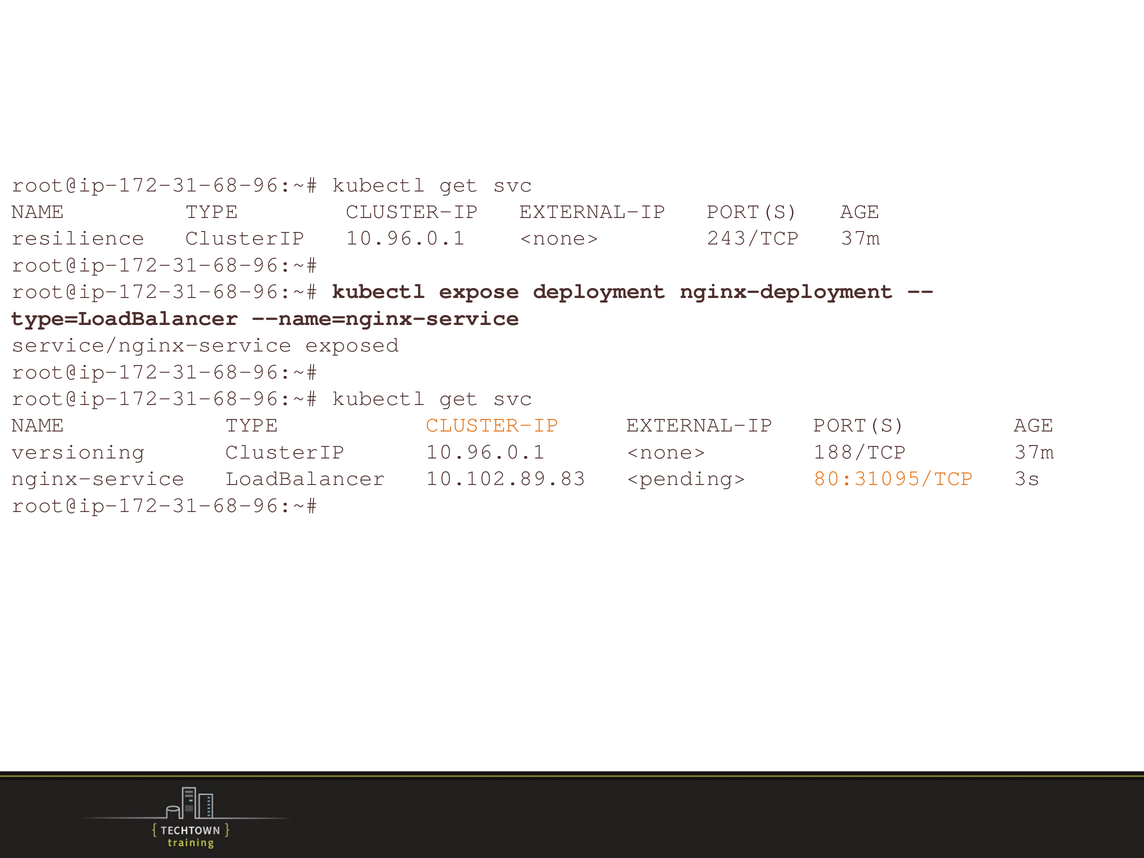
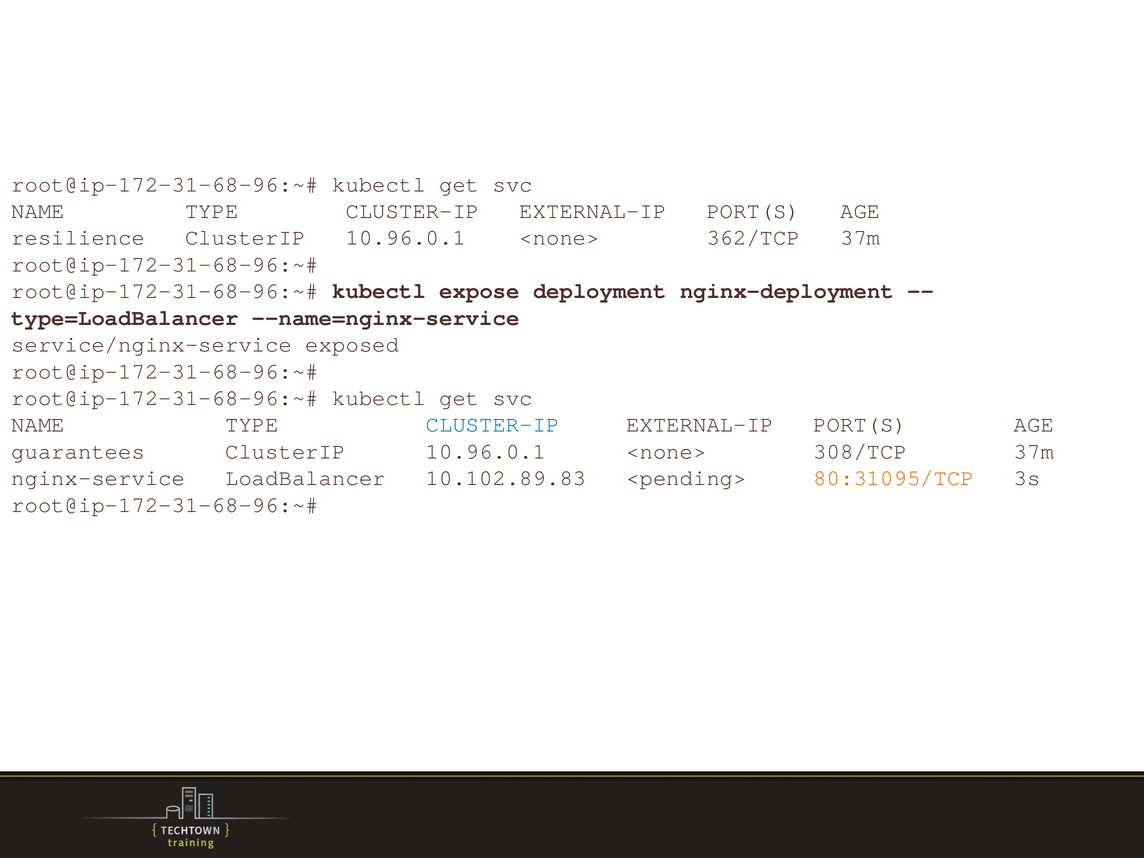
243/TCP: 243/TCP -> 362/TCP (753, 238)
CLUSTER-IP colour: orange -> blue (493, 425)
versioning: versioning -> guarantees (78, 451)
188/TCP: 188/TCP -> 308/TCP (860, 451)
